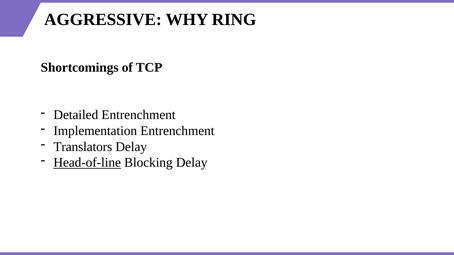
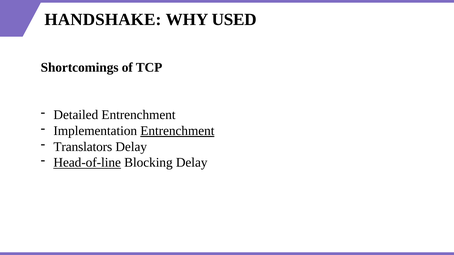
AGGRESSIVE: AGGRESSIVE -> HANDSHAKE (103, 20)
RING: RING -> USED (234, 20)
Entrenchment underline: none -> present (177, 131)
